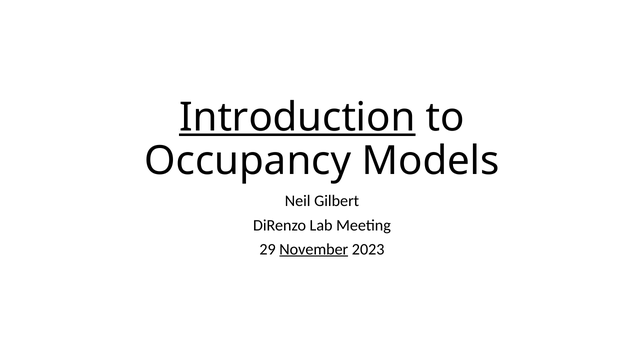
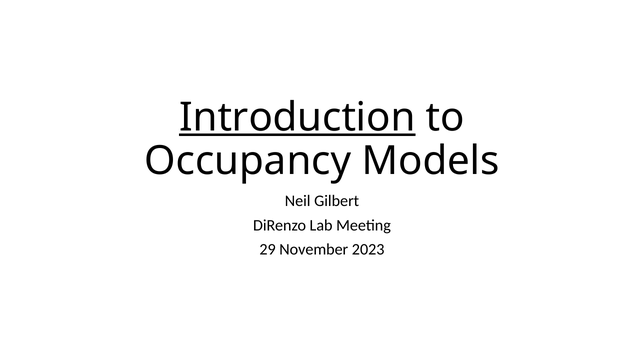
November underline: present -> none (314, 249)
